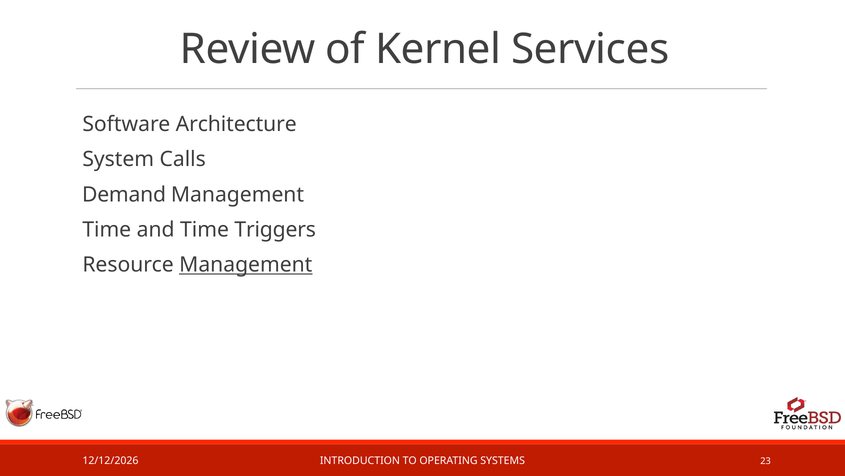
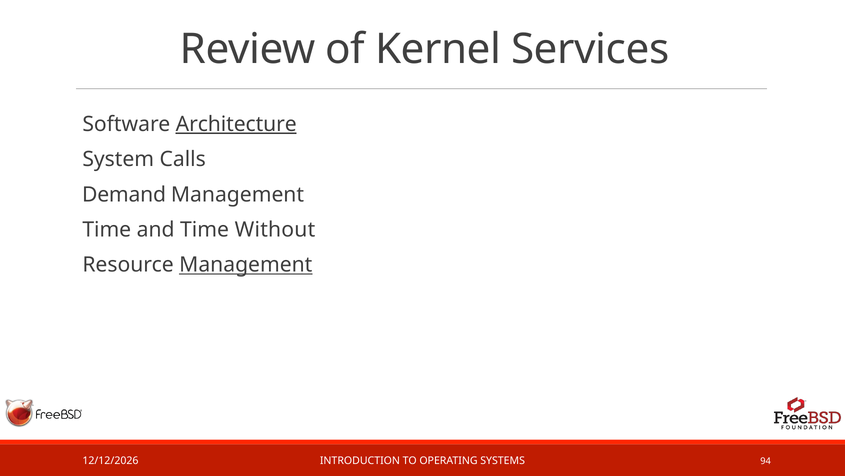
Architecture underline: none -> present (236, 124)
Triggers: Triggers -> Without (275, 229)
23: 23 -> 94 (766, 460)
